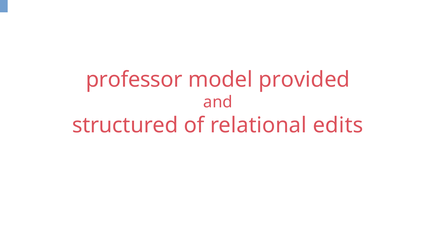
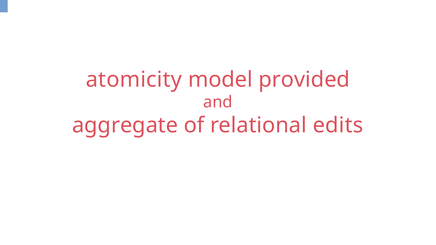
professor: professor -> atomicity (134, 80)
structured: structured -> aggregate (125, 125)
